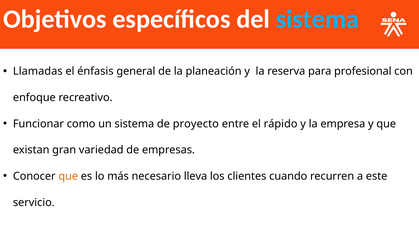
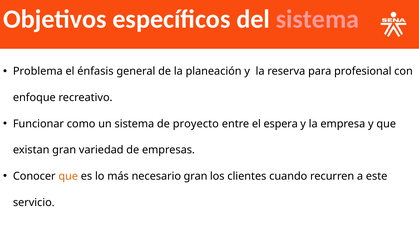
sistema colour: light blue -> pink (318, 19)
Llamadas: Llamadas -> Problema (38, 71)
rápido: rápido -> espera (281, 124)
necesario lleva: lleva -> gran (196, 176)
